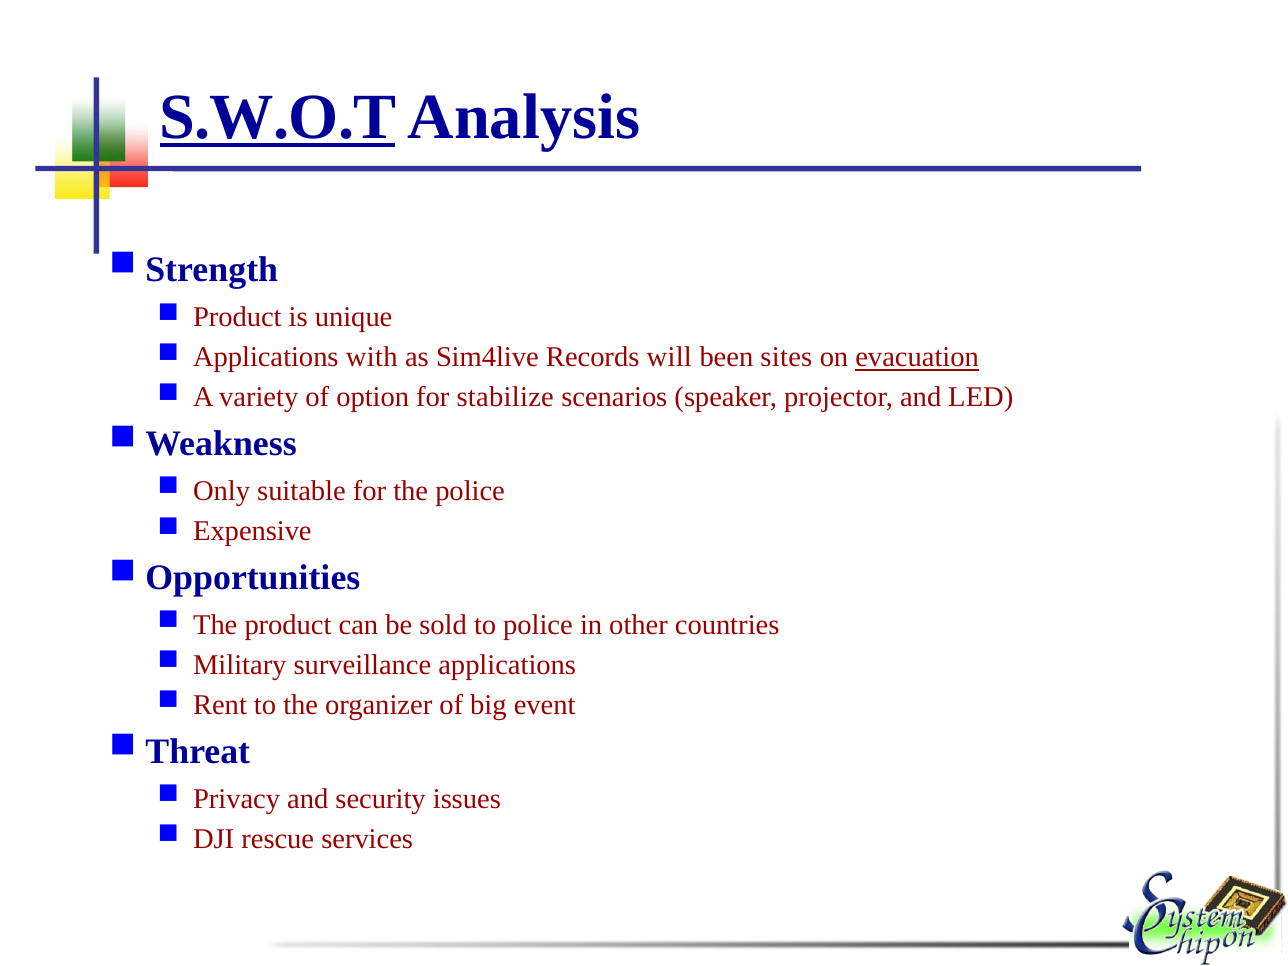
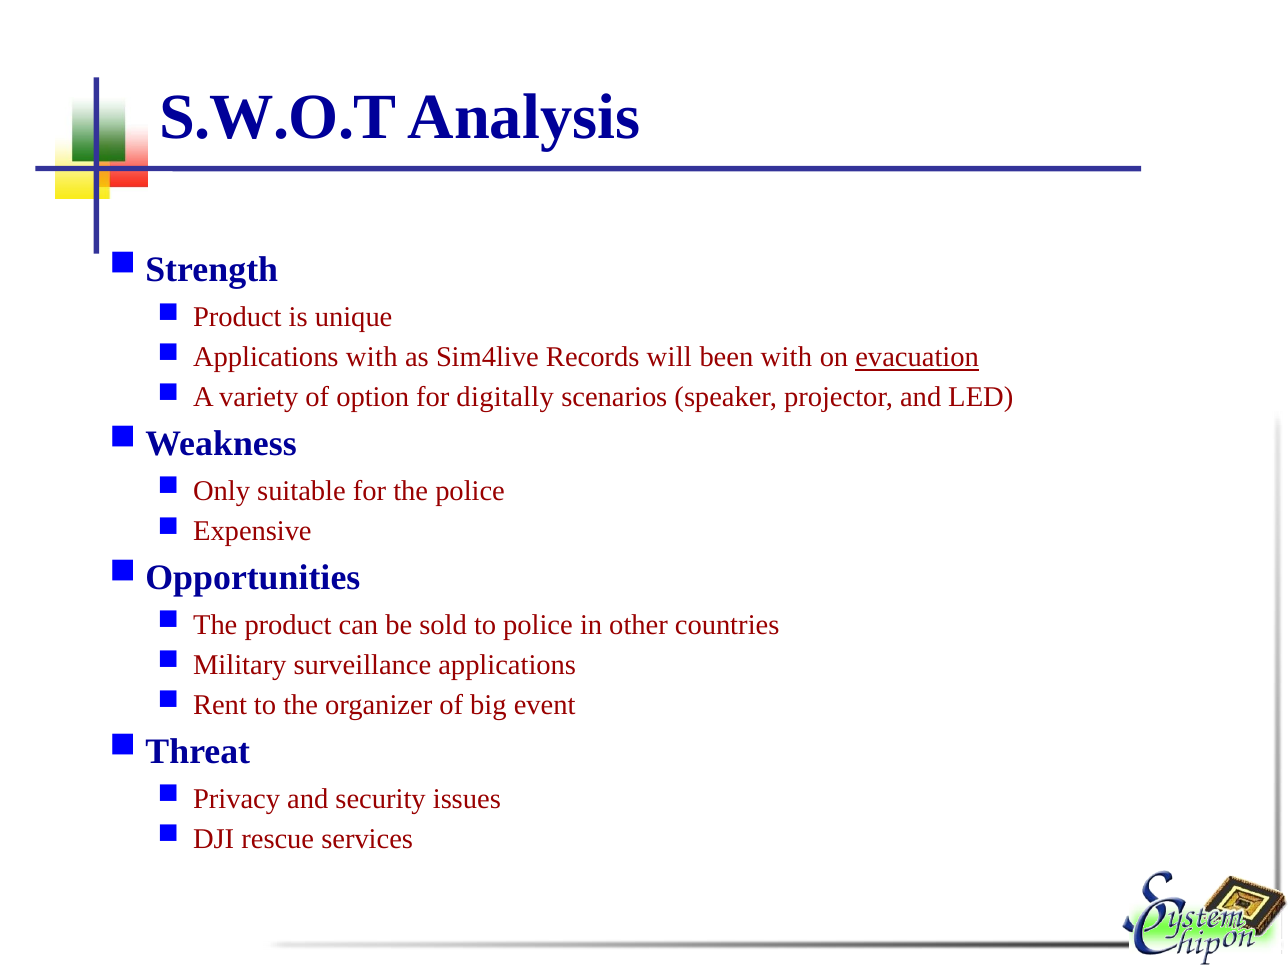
S.W.O.T underline: present -> none (278, 117)
been sites: sites -> with (786, 357)
stabilize: stabilize -> digitally (505, 397)
